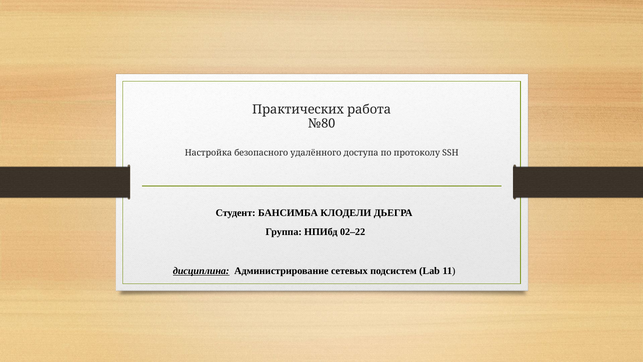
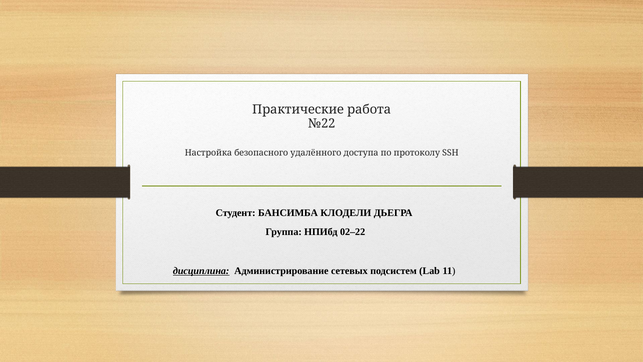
Практических: Практических -> Практические (298, 110)
№80: №80 -> №22 (322, 123)
